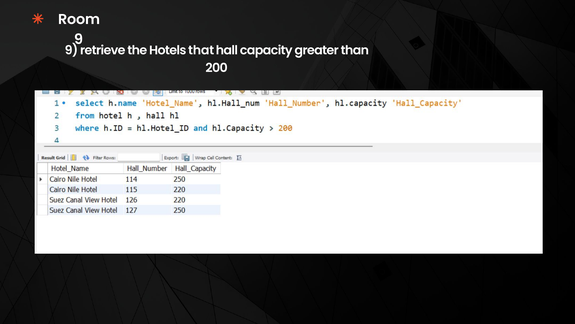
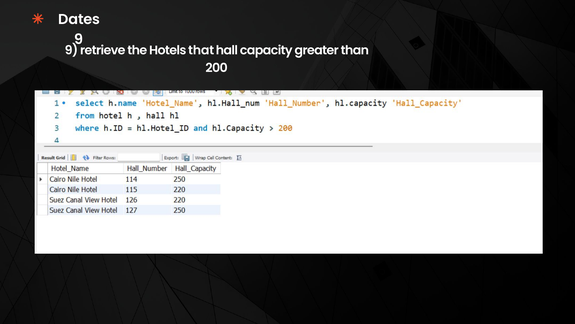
Room: Room -> Dates (79, 19)
